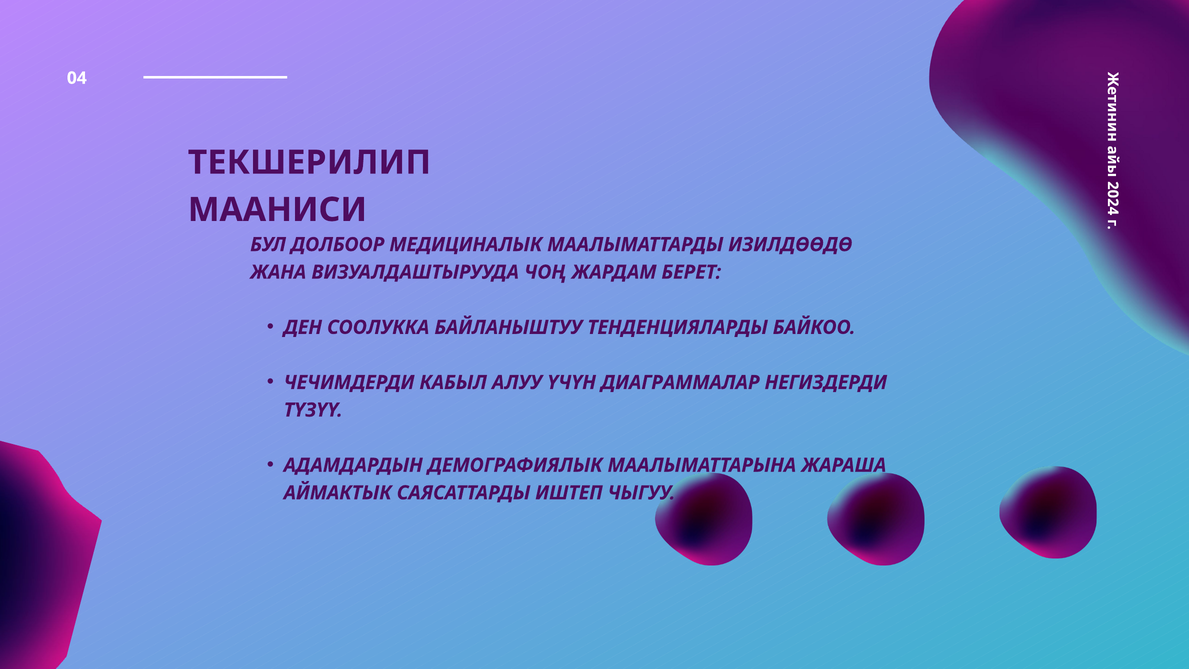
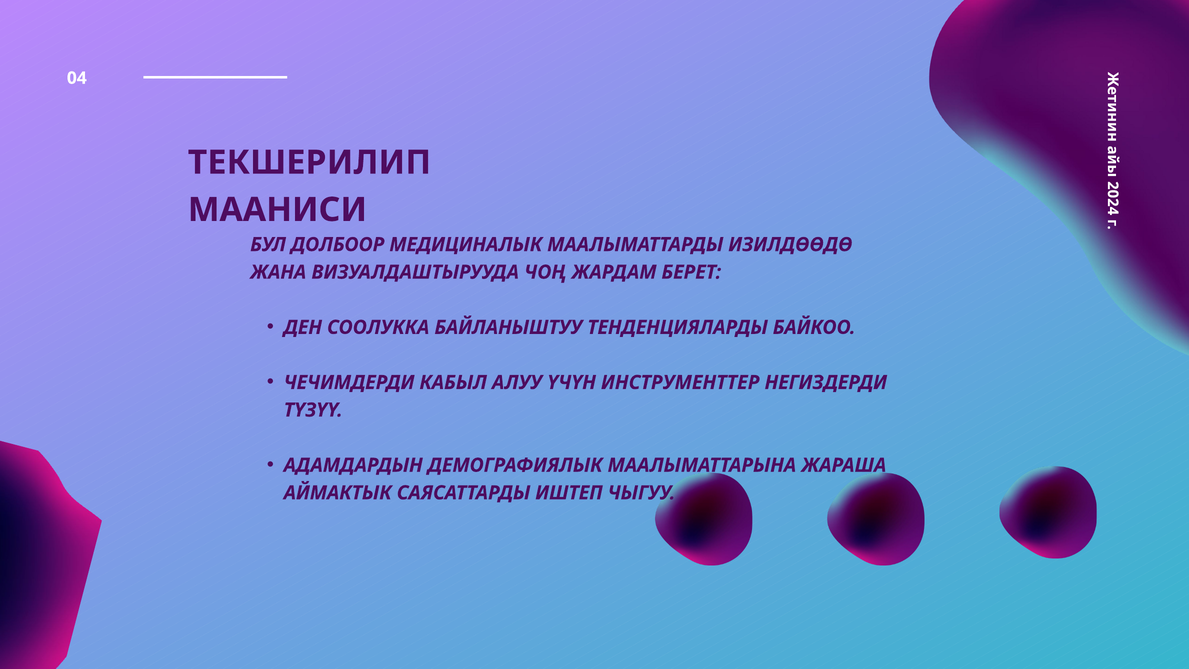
ДИАГРАММАЛАР: ДИАГРАММАЛАР -> ИНСТРУМЕНТТЕР (680, 382)
